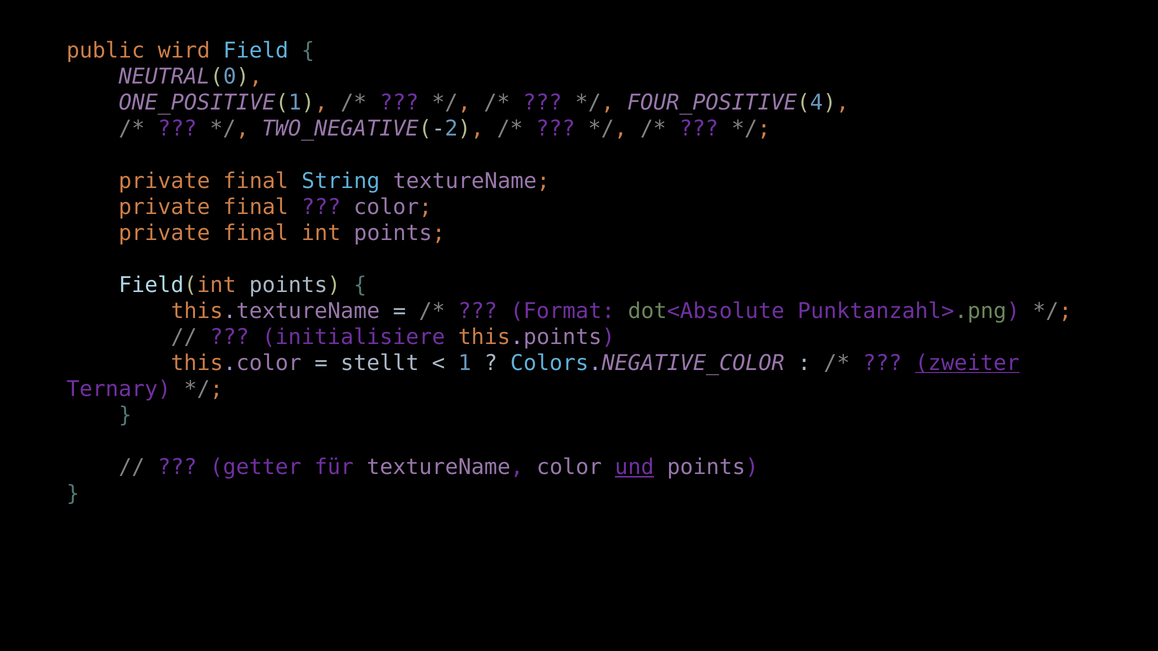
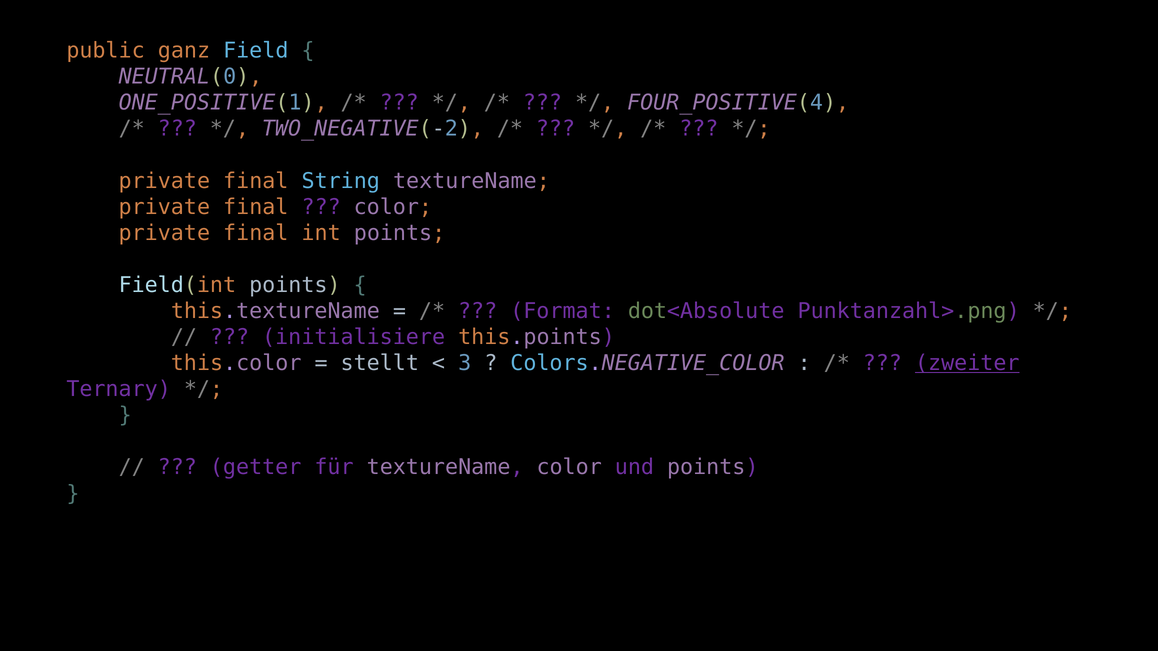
wird: wird -> ganz (184, 51)
1: 1 -> 3 (465, 363)
und underline: present -> none (634, 468)
